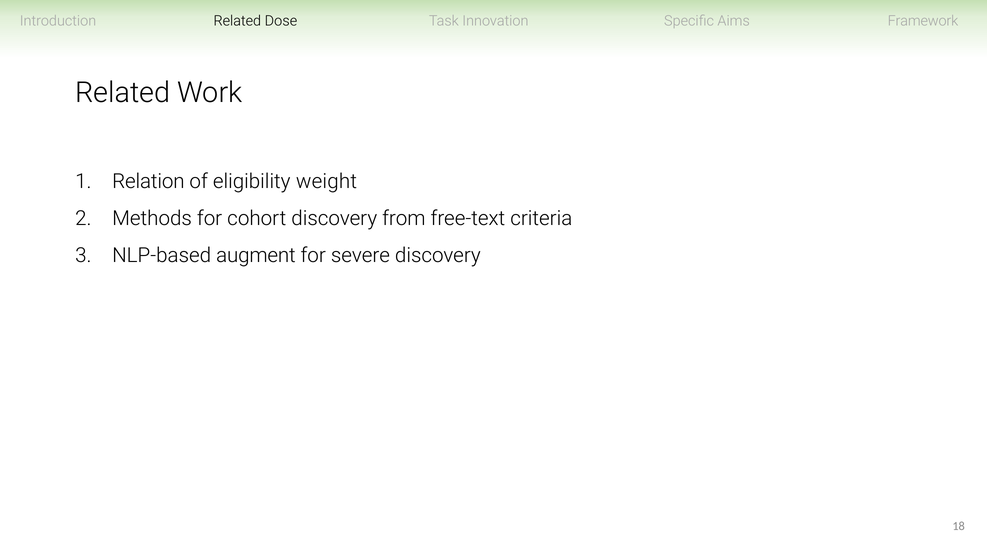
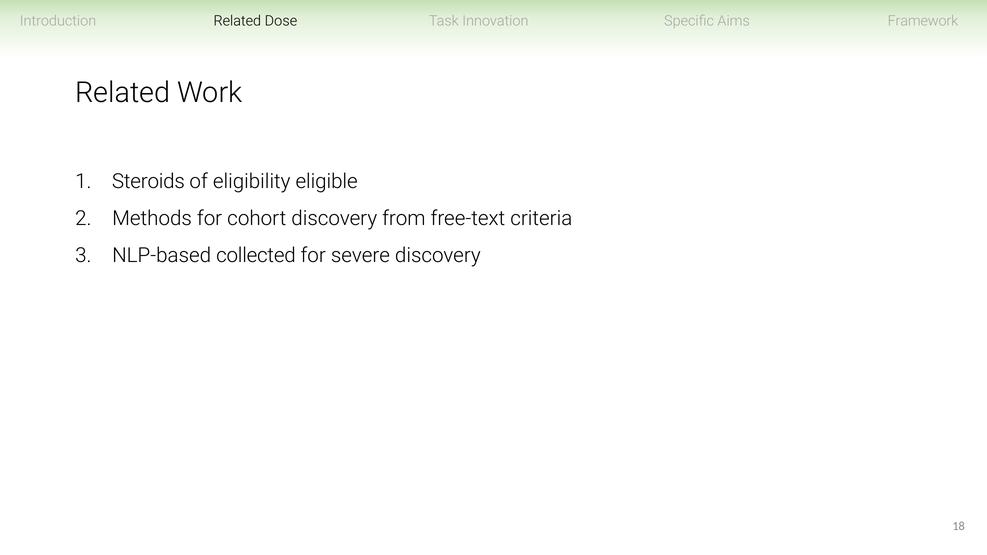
Relation: Relation -> Steroids (148, 182)
weight: weight -> eligible (327, 182)
augment: augment -> collected (256, 256)
